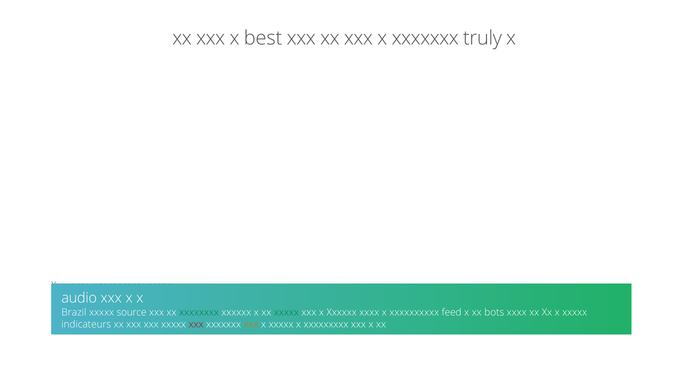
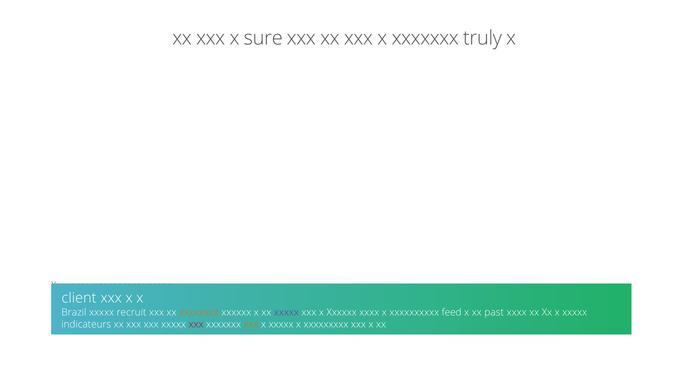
best: best -> sure (263, 38)
audio: audio -> client (79, 298)
source: source -> recruit (132, 313)
xxxxxxxx colour: green -> orange (199, 313)
xxxxx colour: green -> purple (286, 313)
bots: bots -> past (494, 313)
